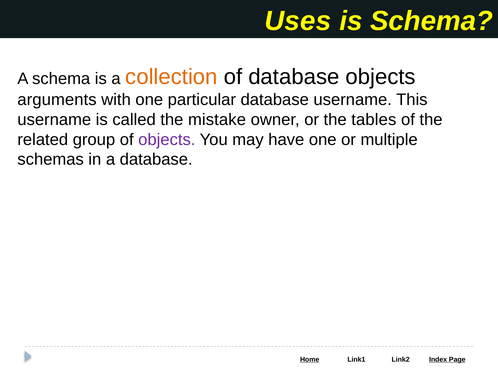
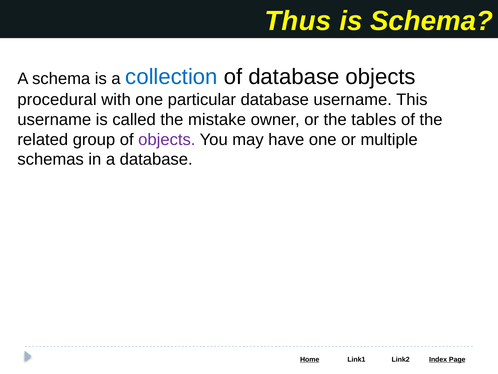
Uses: Uses -> Thus (298, 21)
collection colour: orange -> blue (171, 77)
arguments: arguments -> procedural (57, 99)
